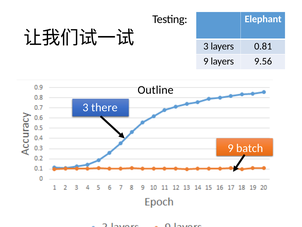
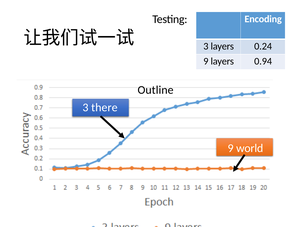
Elephant: Elephant -> Encoding (263, 19)
0.81: 0.81 -> 0.24 (263, 46)
9.56: 9.56 -> 0.94 (263, 61)
batch: batch -> world (250, 148)
